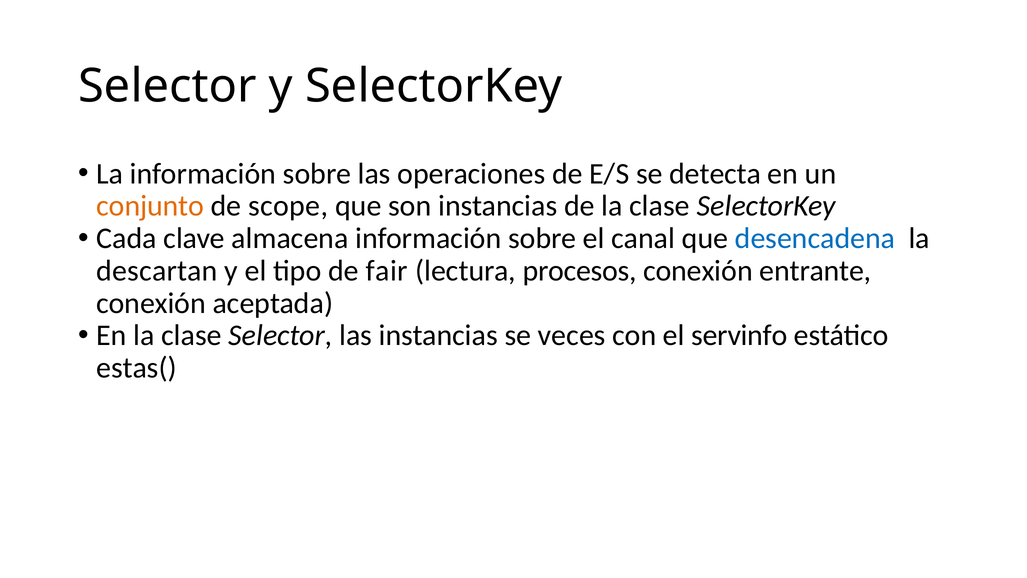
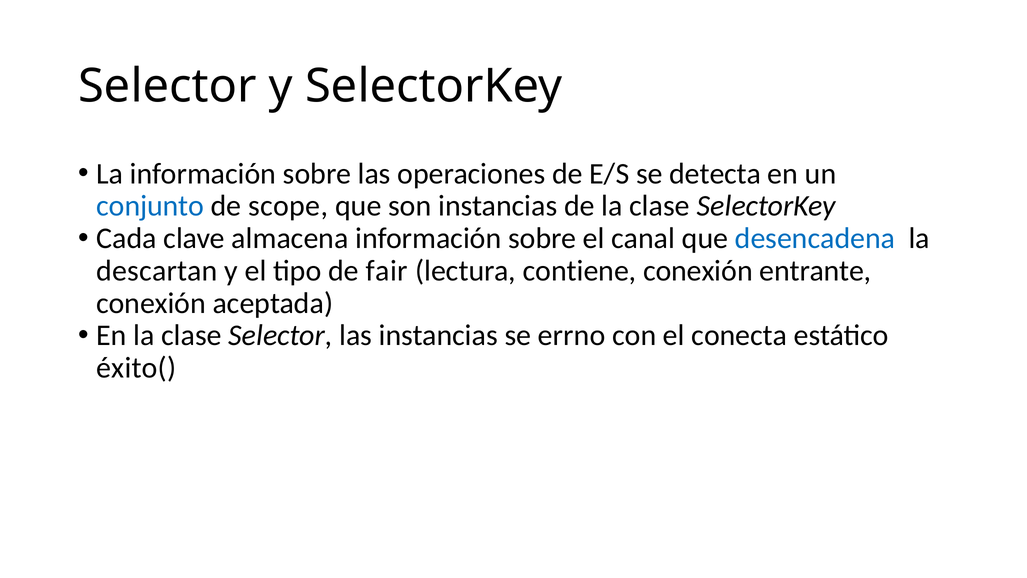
conjunto colour: orange -> blue (150, 206)
procesos: procesos -> contiene (580, 271)
veces: veces -> errno (572, 335)
servinfo: servinfo -> conecta (739, 335)
estas(: estas( -> éxito( (136, 368)
